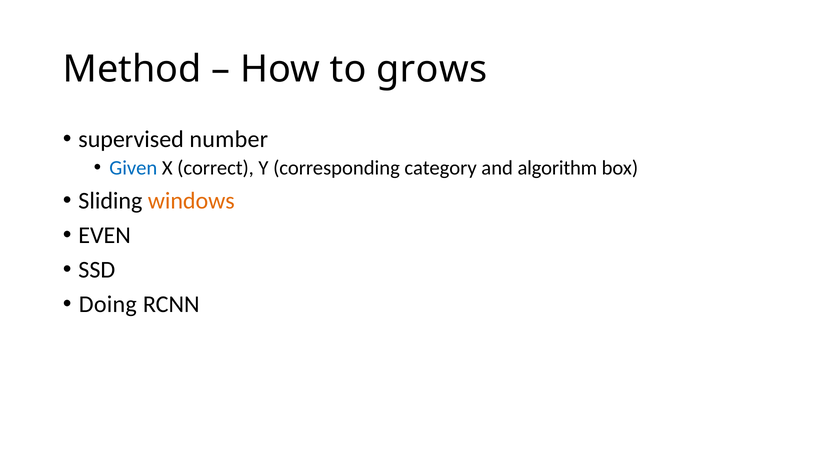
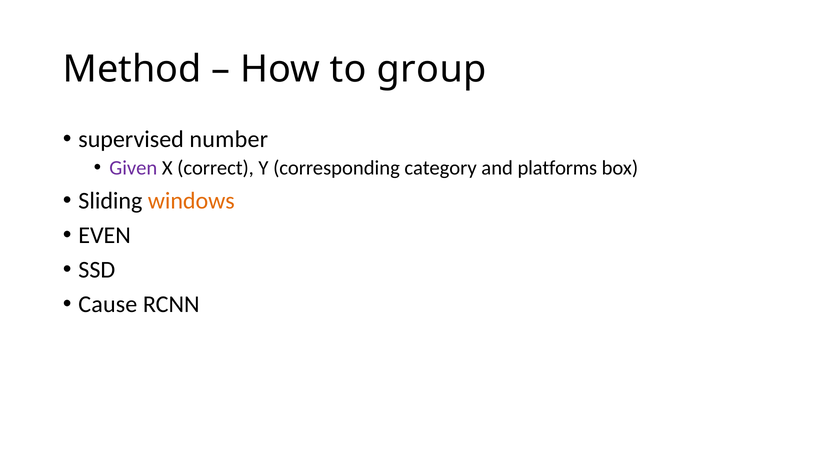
grows: grows -> group (432, 69)
Given colour: blue -> purple (133, 168)
algorithm: algorithm -> platforms (557, 168)
Doing: Doing -> Cause (108, 304)
